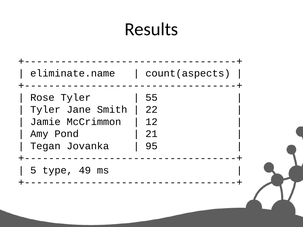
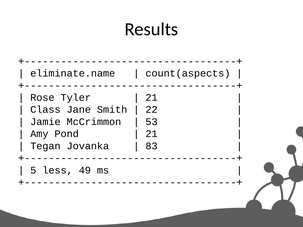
55: 55 -> 21 (152, 98)
Tyler: Tyler -> Class (45, 110)
12: 12 -> 53 (152, 122)
95: 95 -> 83 (152, 146)
type: type -> less (58, 170)
